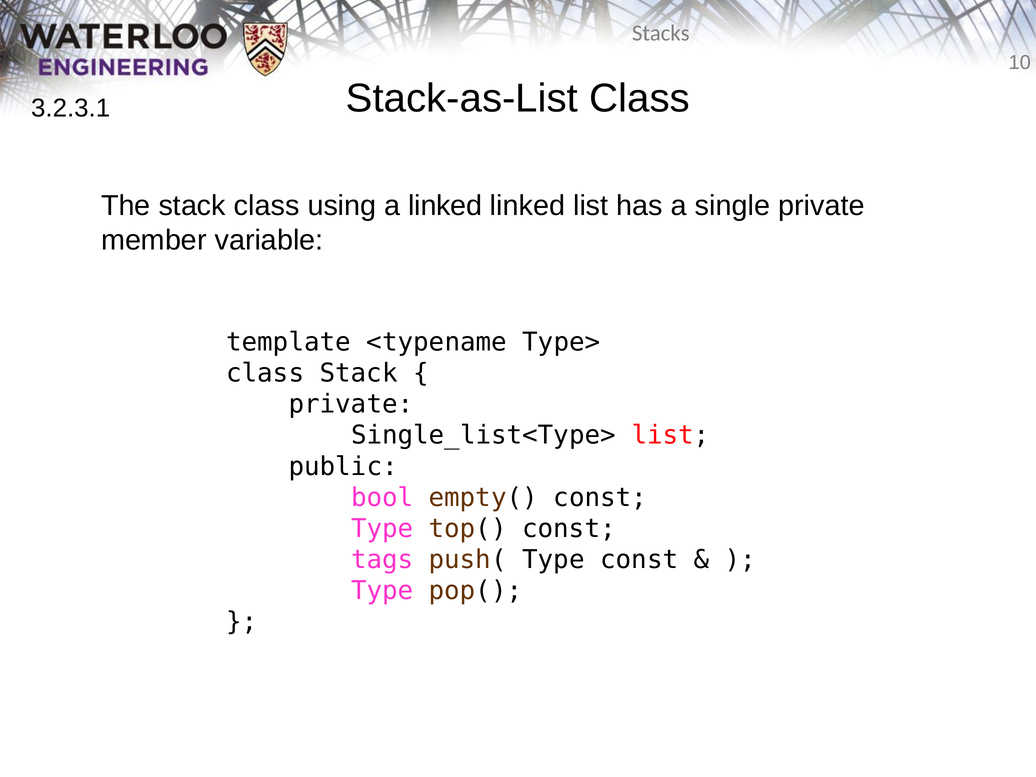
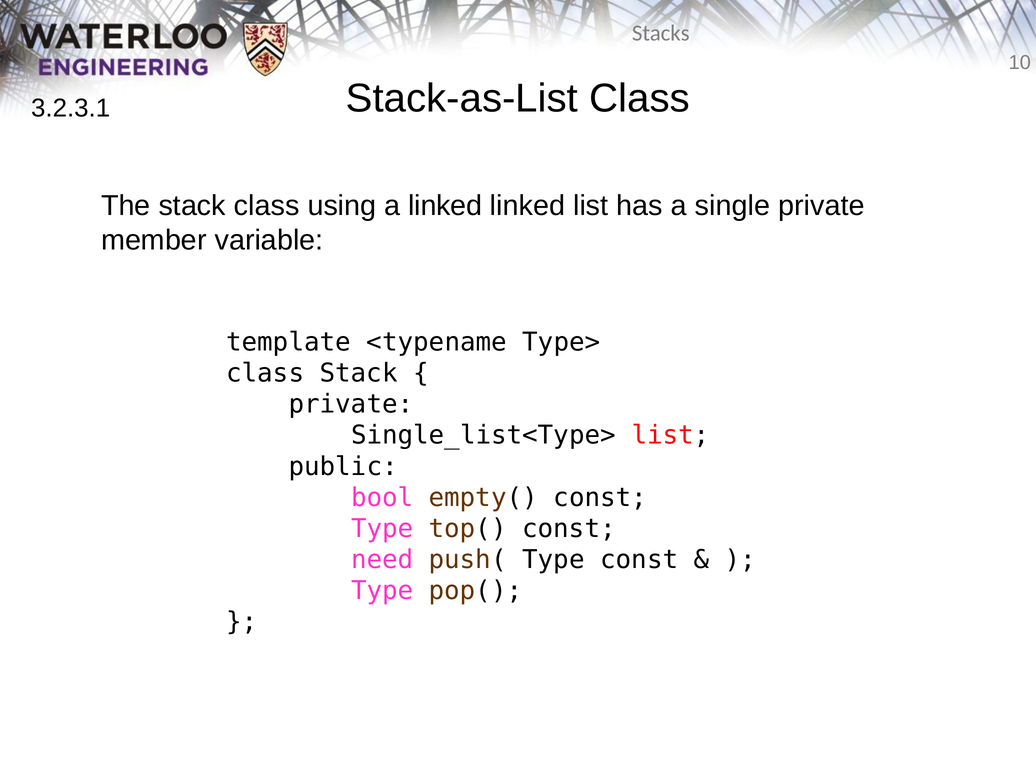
tags: tags -> need (382, 560)
